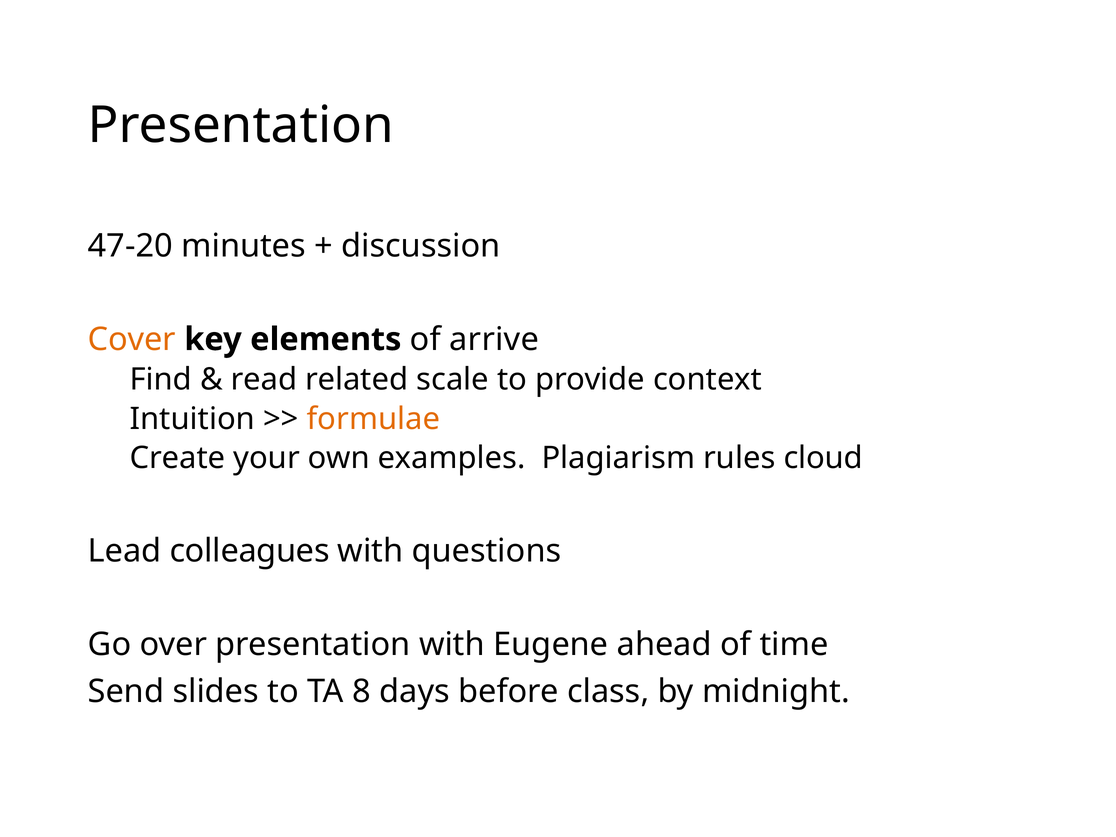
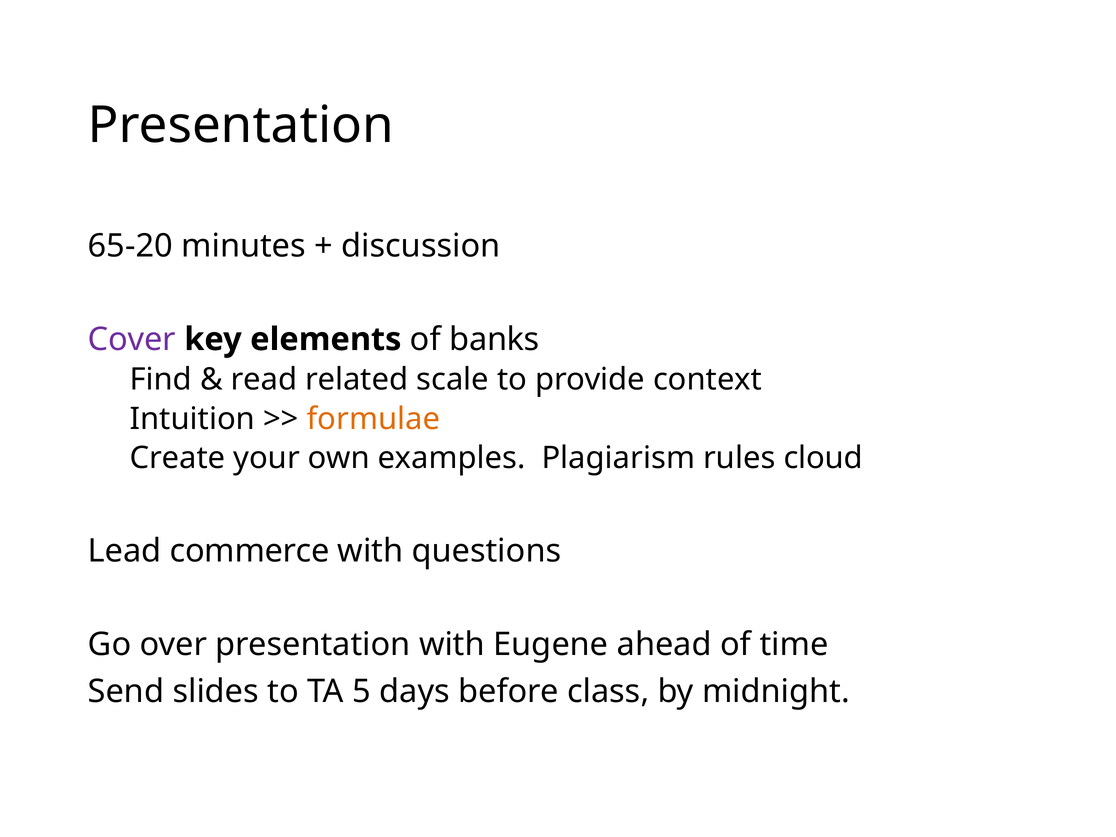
47-20: 47-20 -> 65-20 (130, 246)
Cover colour: orange -> purple (132, 339)
arrive: arrive -> banks (494, 339)
colleagues: colleagues -> commerce (250, 551)
8: 8 -> 5 (361, 691)
